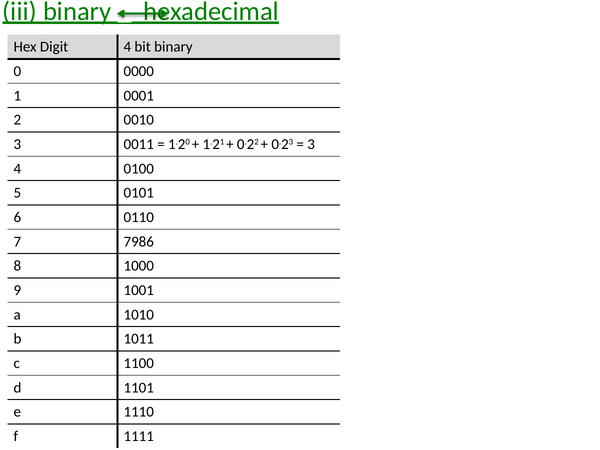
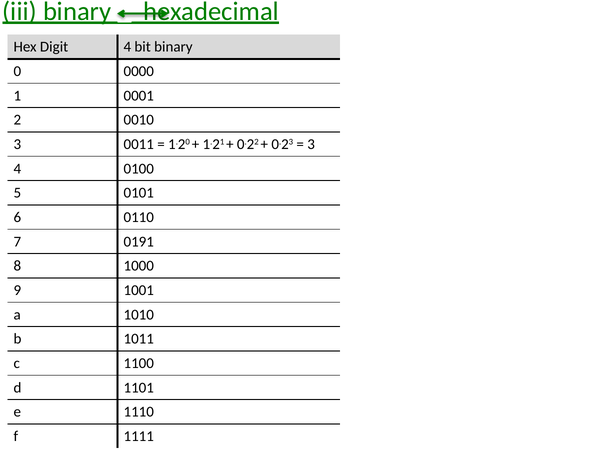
7986: 7986 -> 0191 (139, 242)
